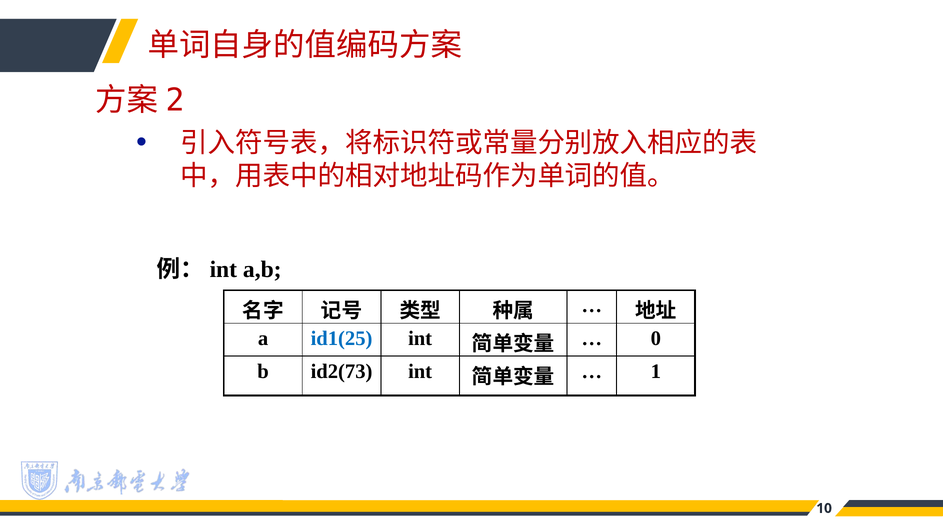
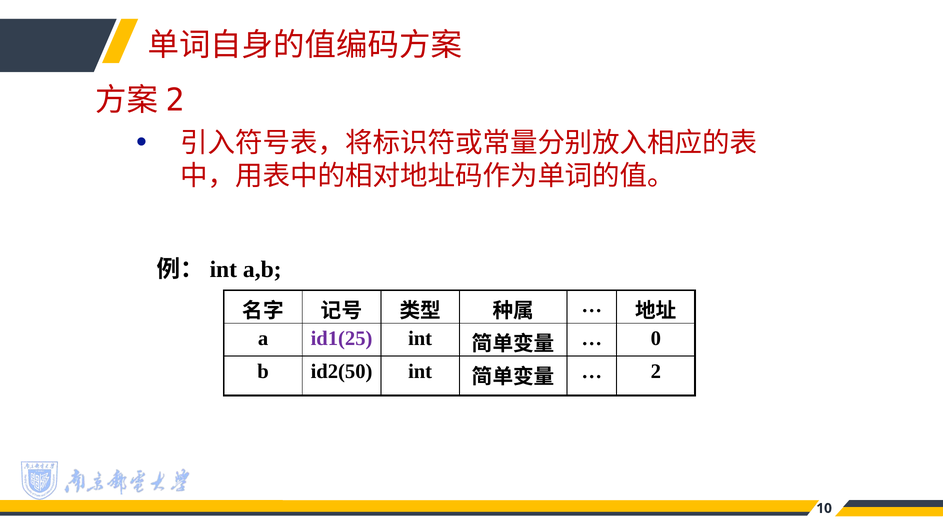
id1(25 colour: blue -> purple (342, 338)
id2(73: id2(73 -> id2(50 (342, 371)
1: 1 -> 2 (656, 371)
